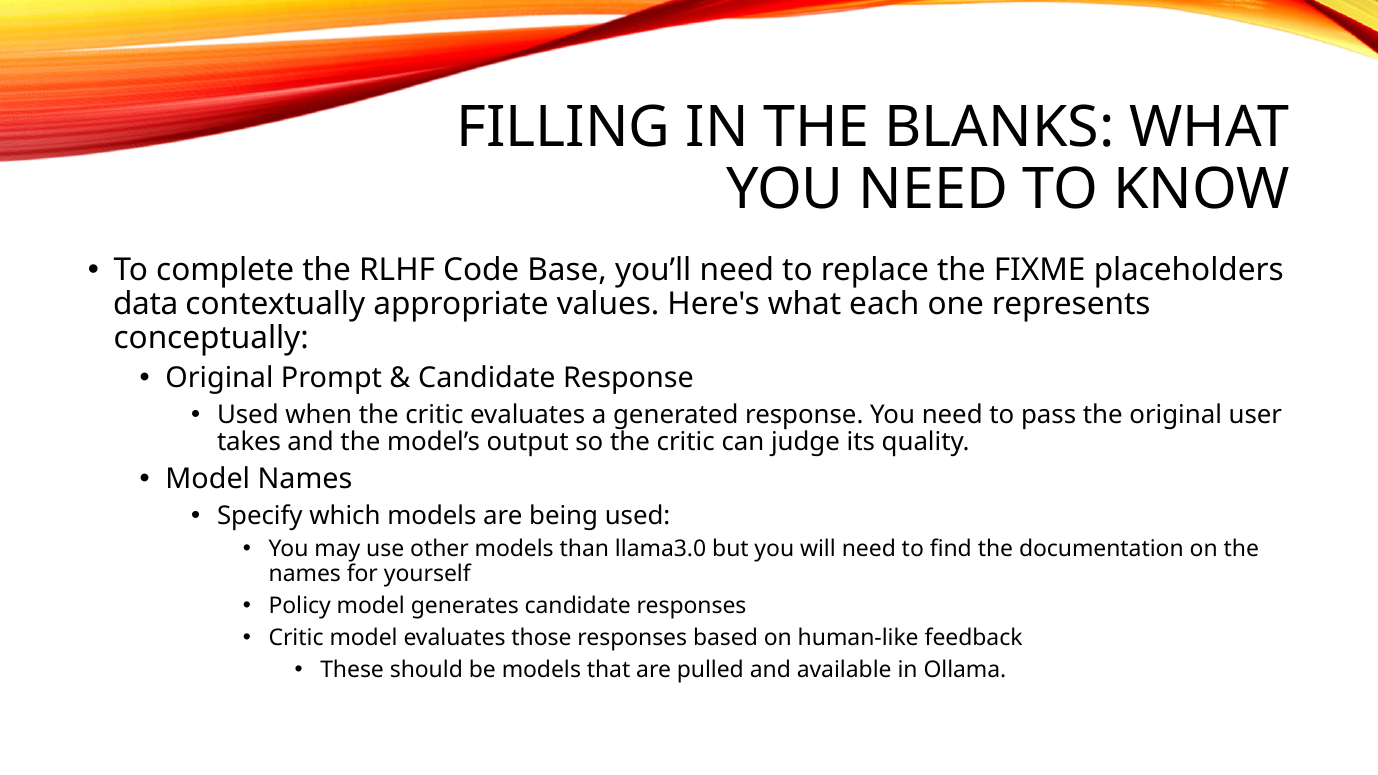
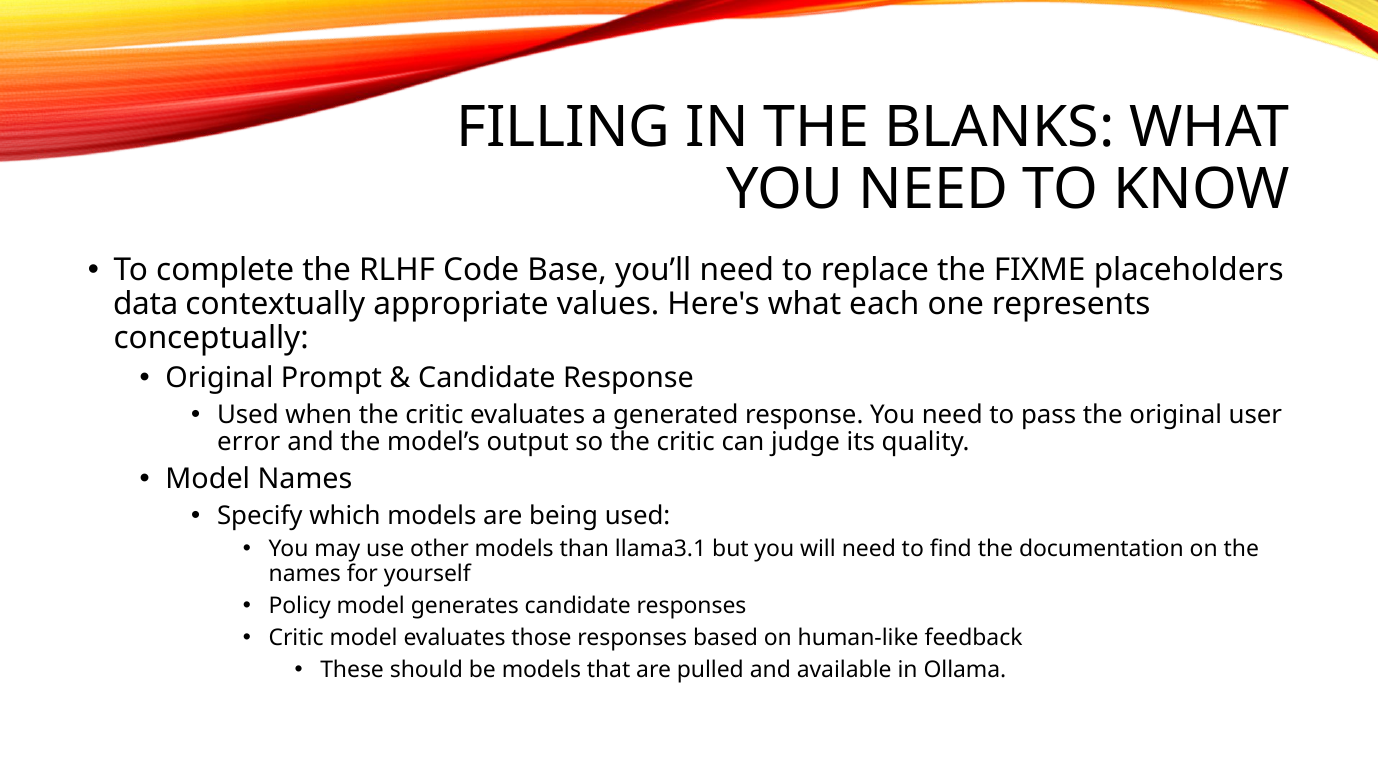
takes: takes -> error (249, 442)
llama3.0: llama3.0 -> llama3.1 (661, 549)
